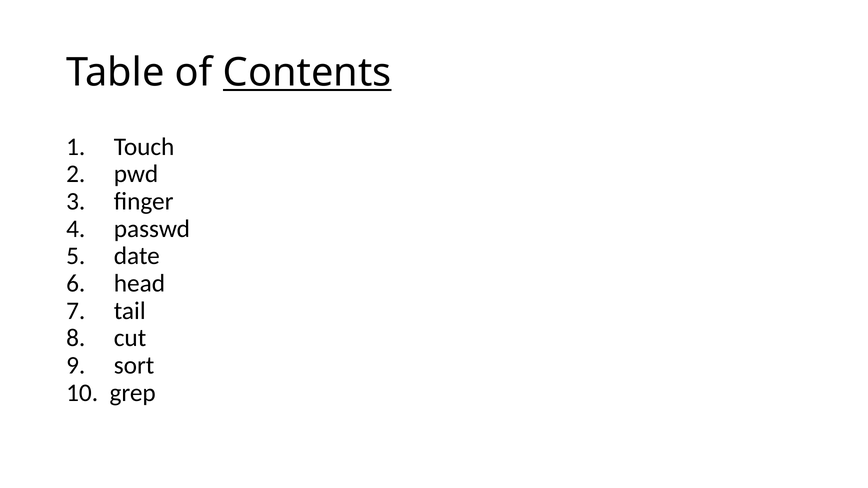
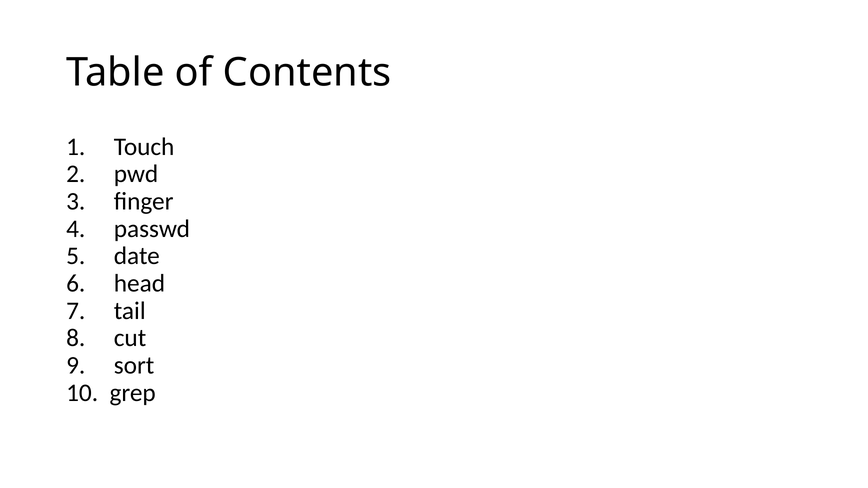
Contents underline: present -> none (307, 73)
